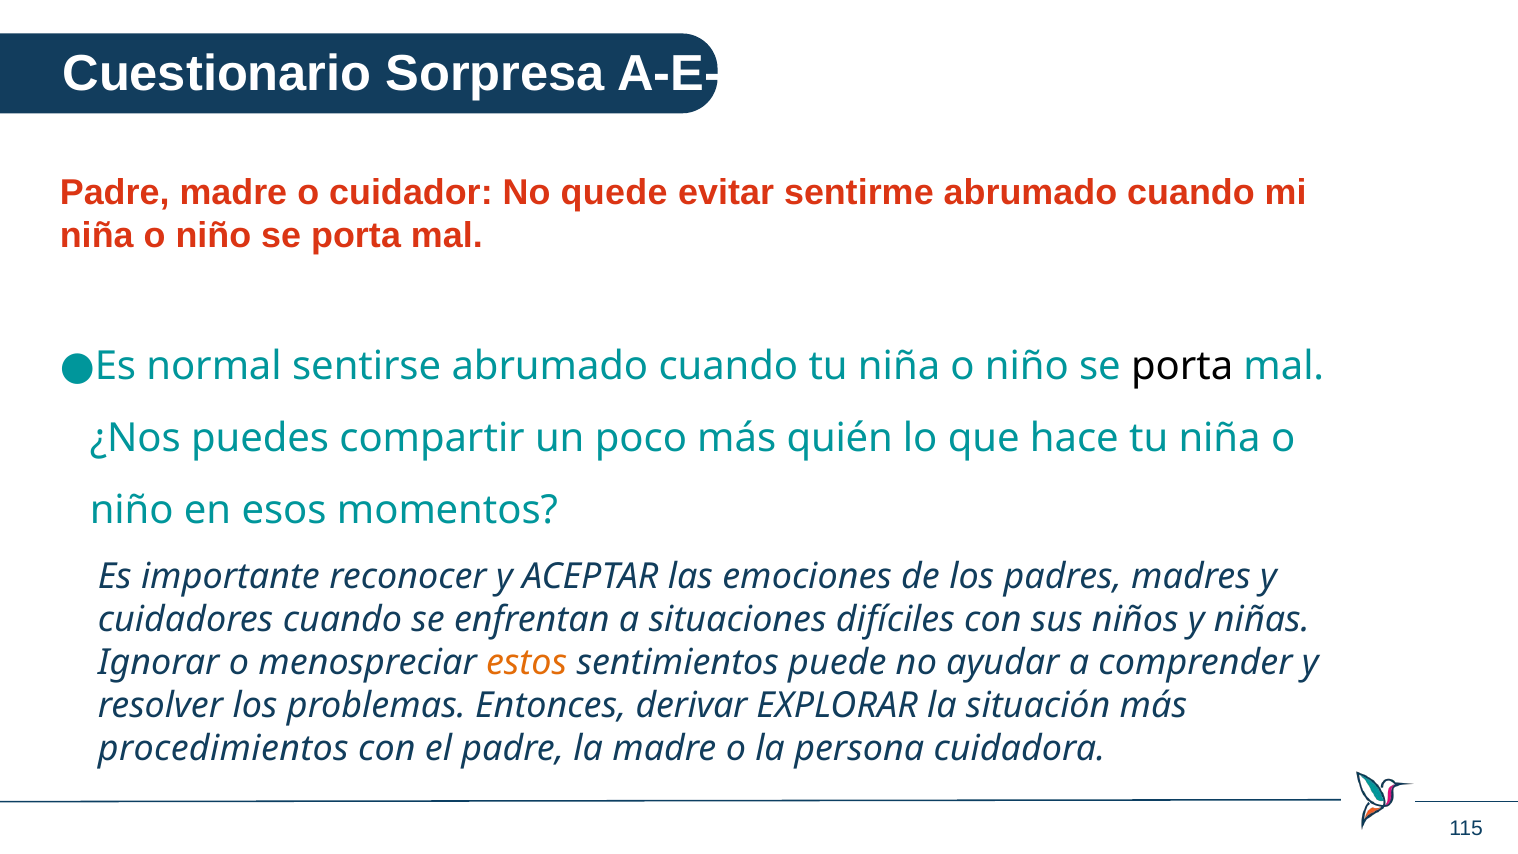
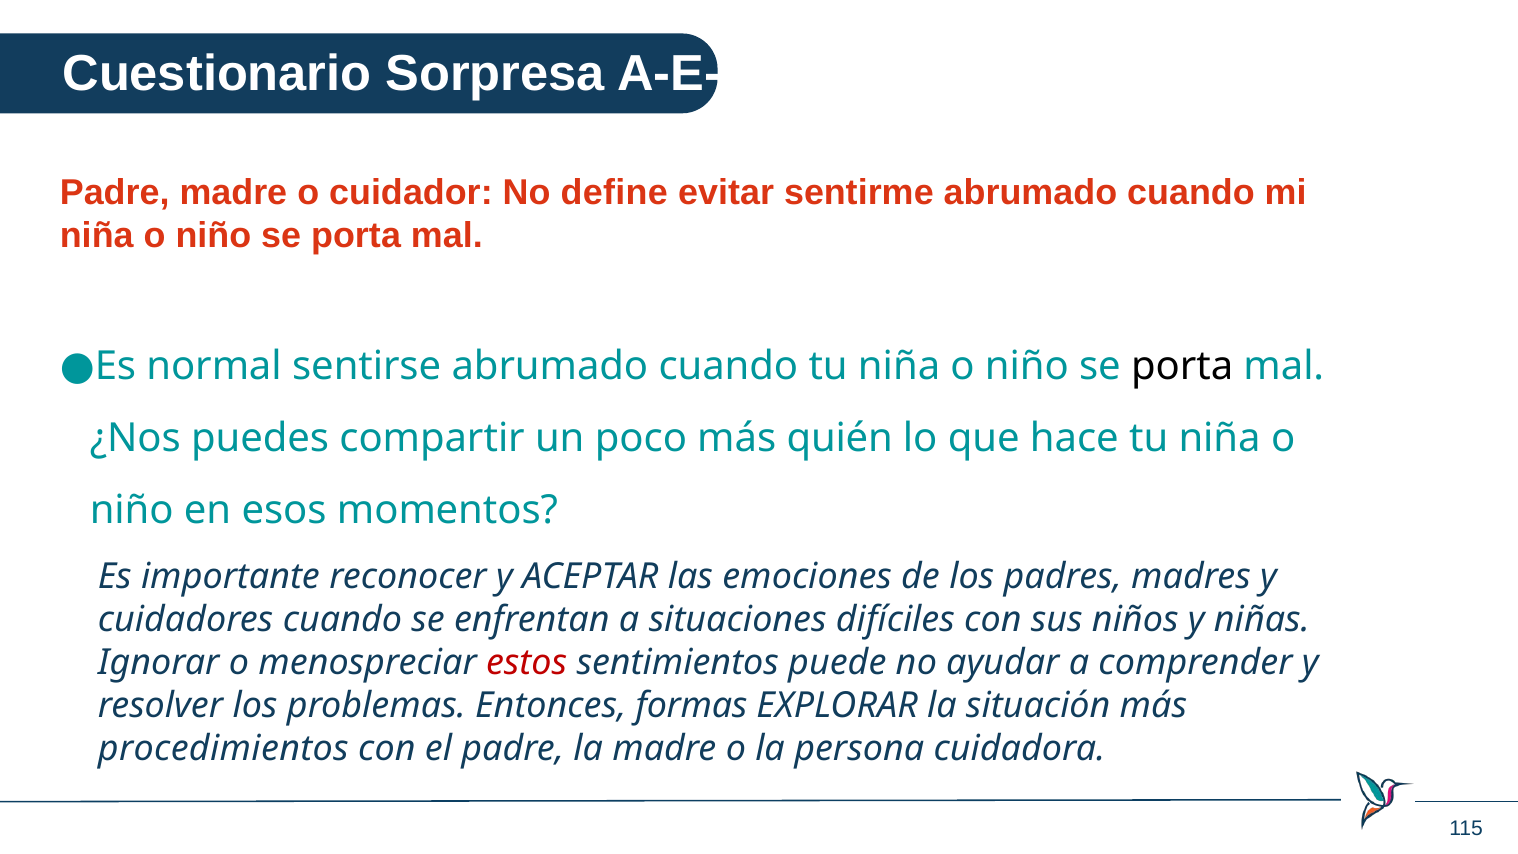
quede: quede -> define (614, 193)
estos colour: orange -> red (527, 663)
derivar: derivar -> formas (692, 706)
